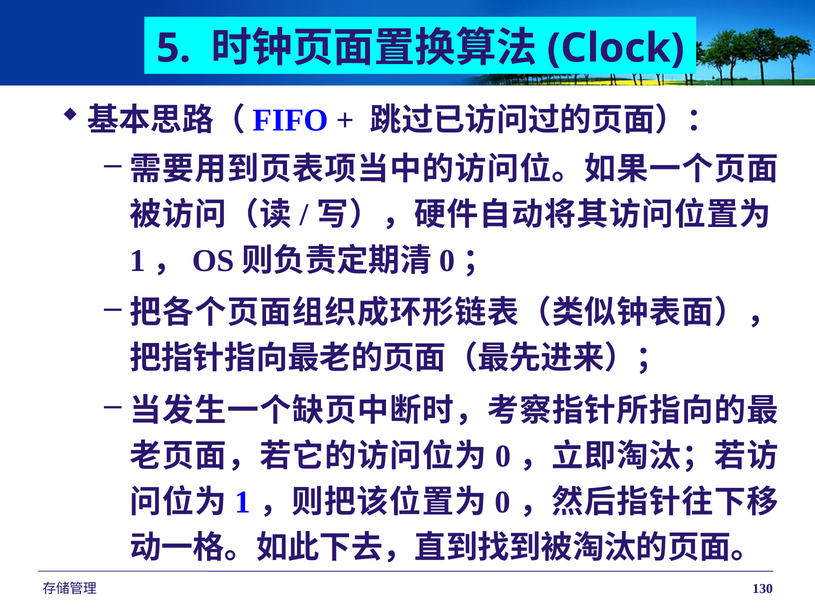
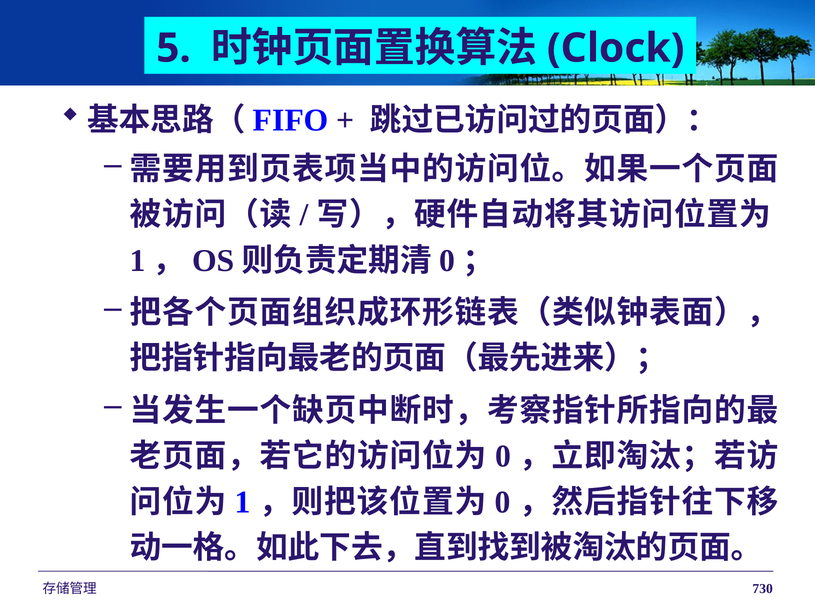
130: 130 -> 730 (763, 588)
